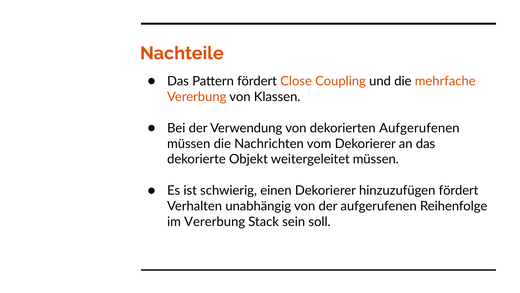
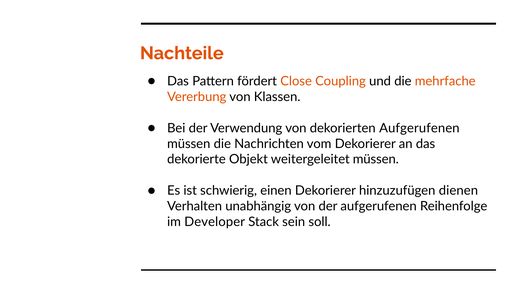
hinzuzufügen fördert: fördert -> dienen (458, 190)
im Vererbung: Vererbung -> Developer (215, 221)
